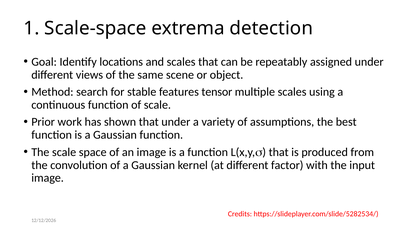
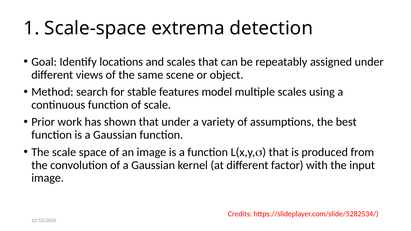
tensor: tensor -> model (217, 92)
